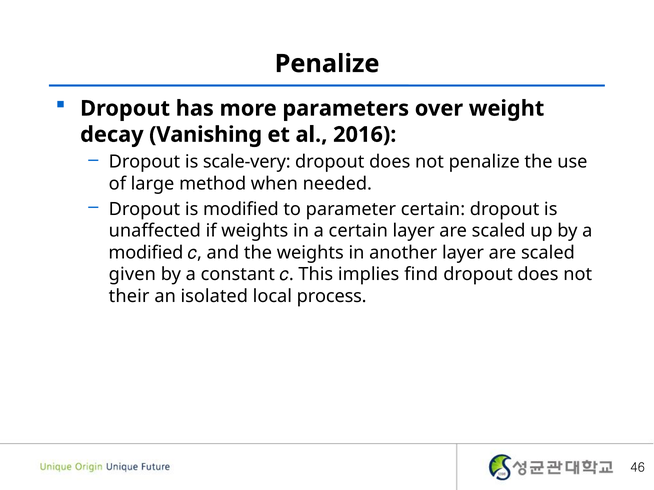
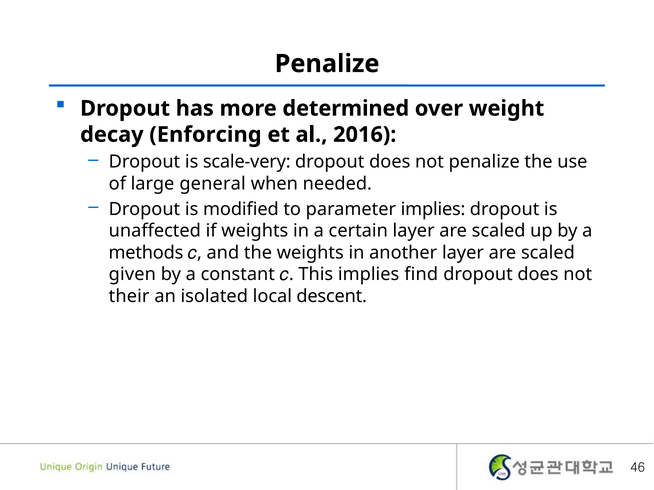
parameters: parameters -> determined (346, 109)
Vanishing: Vanishing -> Enforcing (205, 135)
method: method -> general (213, 184)
parameter certain: certain -> implies (433, 209)
modified: modified -> methods (146, 253)
process: process -> descent (332, 297)
